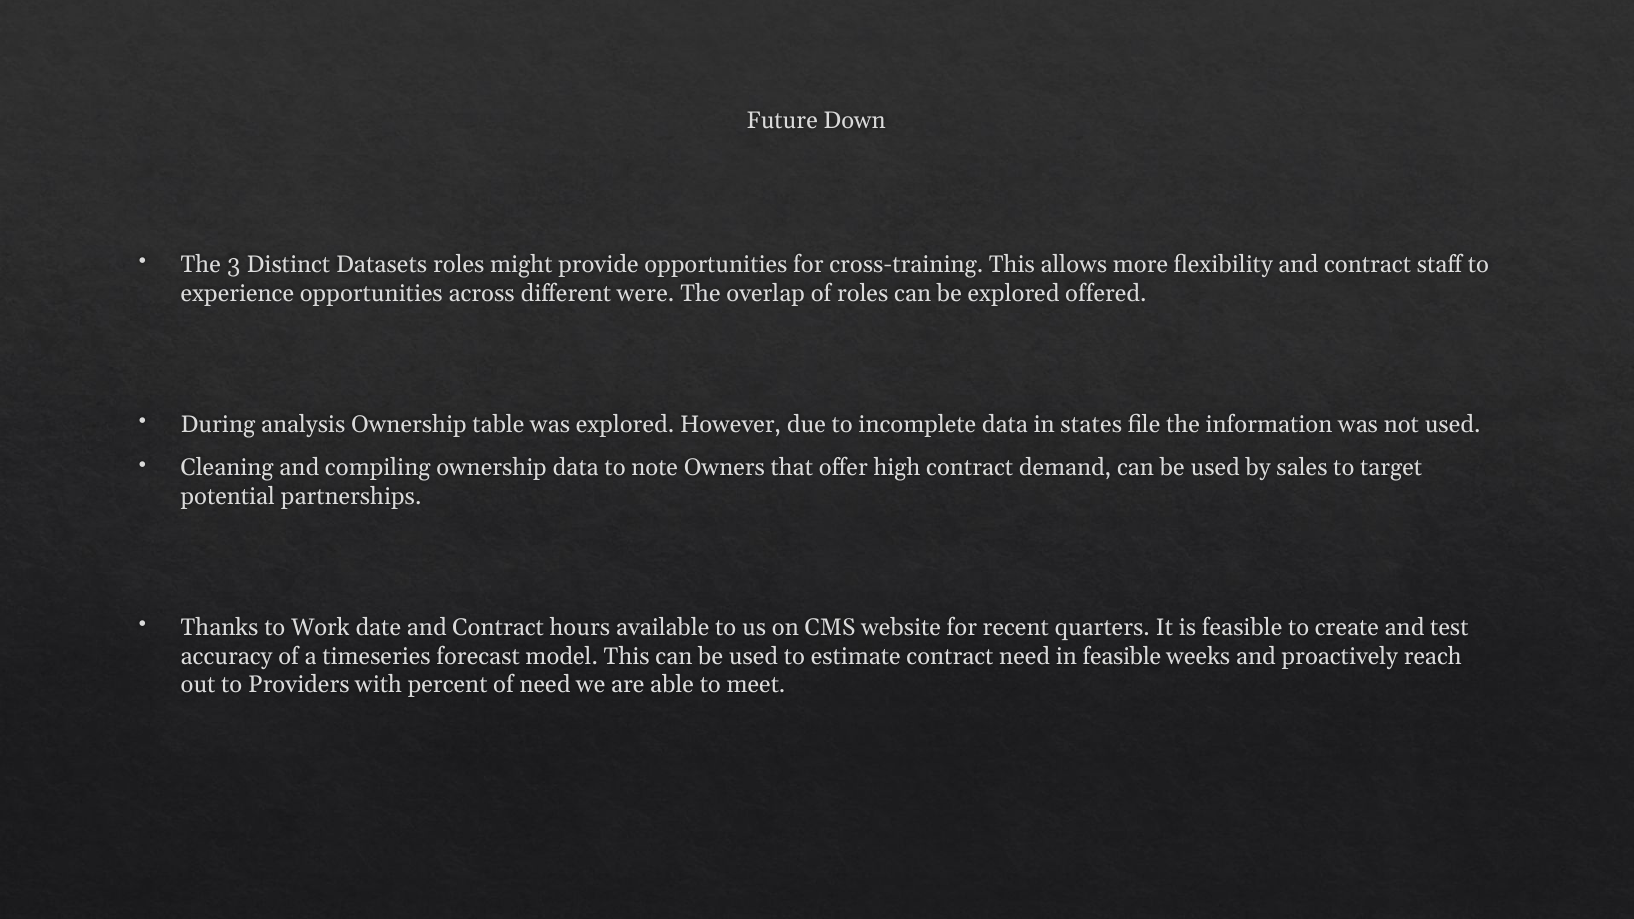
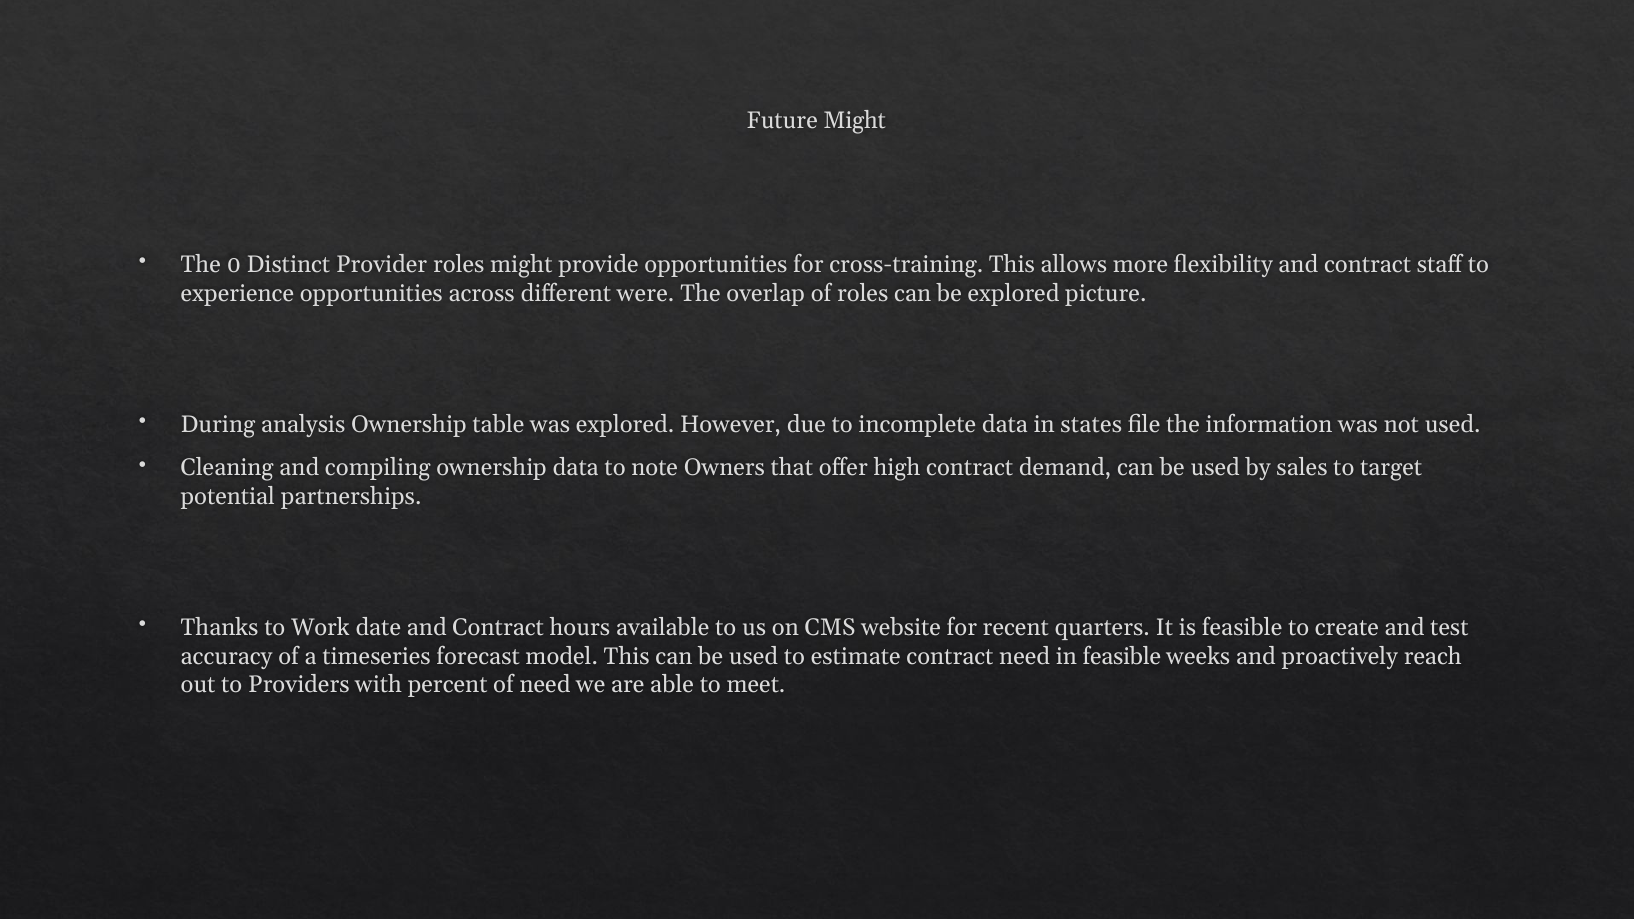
Future Down: Down -> Might (855, 121)
3: 3 -> 0 (234, 265)
Datasets: Datasets -> Provider (382, 265)
offered: offered -> picture (1106, 293)
